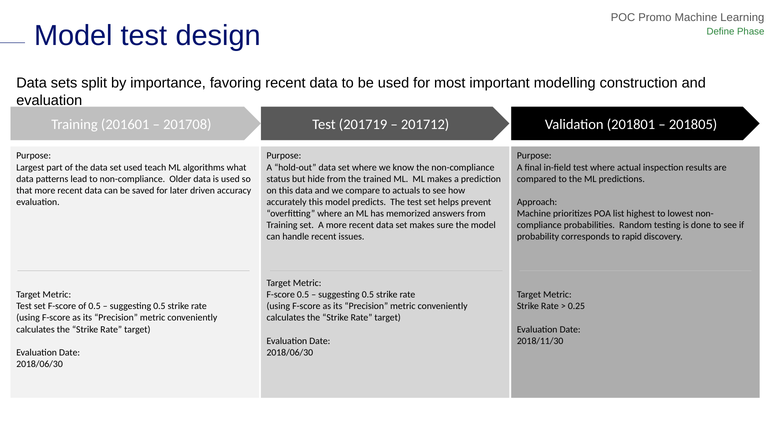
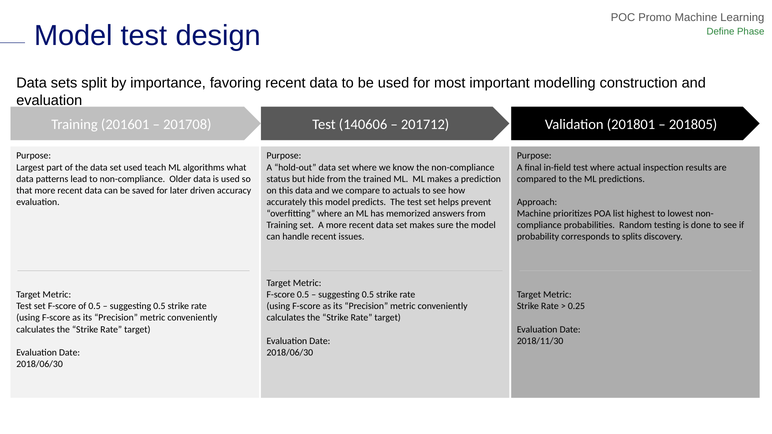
201719: 201719 -> 140606 (363, 125)
rapid: rapid -> splits (632, 237)
